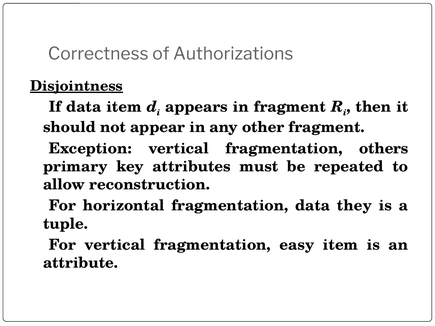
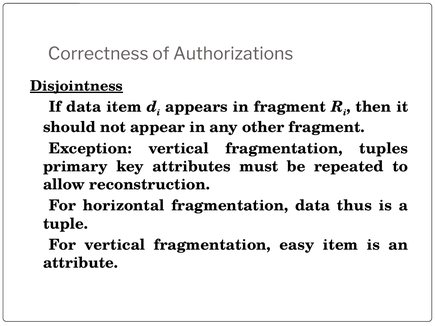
others: others -> tuples (384, 148)
they: they -> thus (354, 206)
